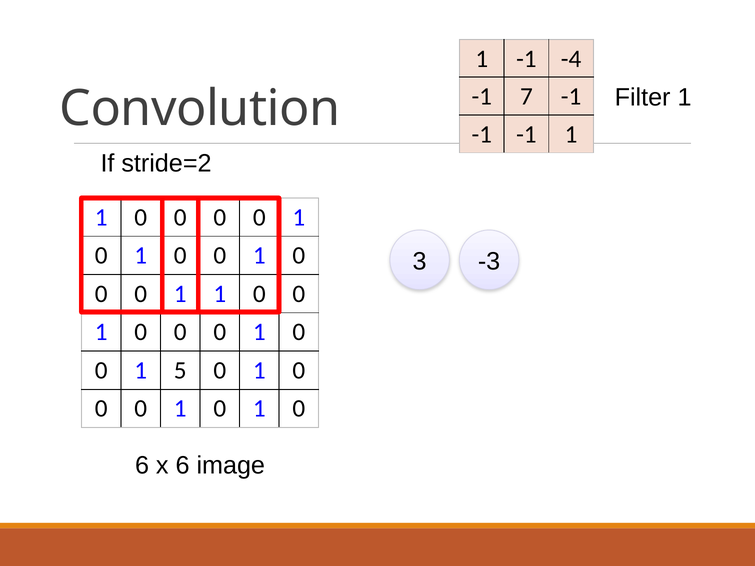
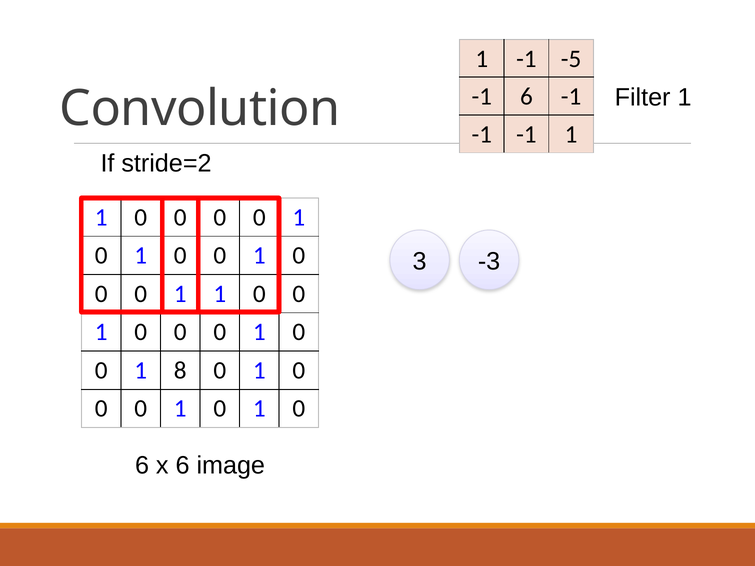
-4: -4 -> -5 (571, 59)
-1 7: 7 -> 6 (526, 97)
5: 5 -> 8 (180, 371)
